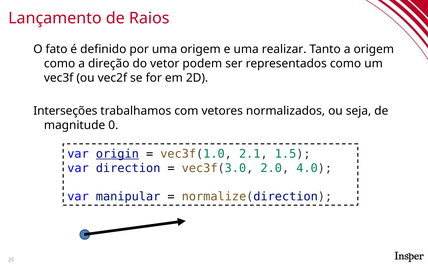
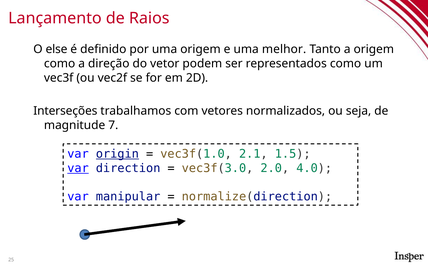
fato: fato -> else (57, 49)
realizar: realizar -> melhor (284, 49)
0: 0 -> 7 (113, 126)
var underline: none -> present (78, 169)
